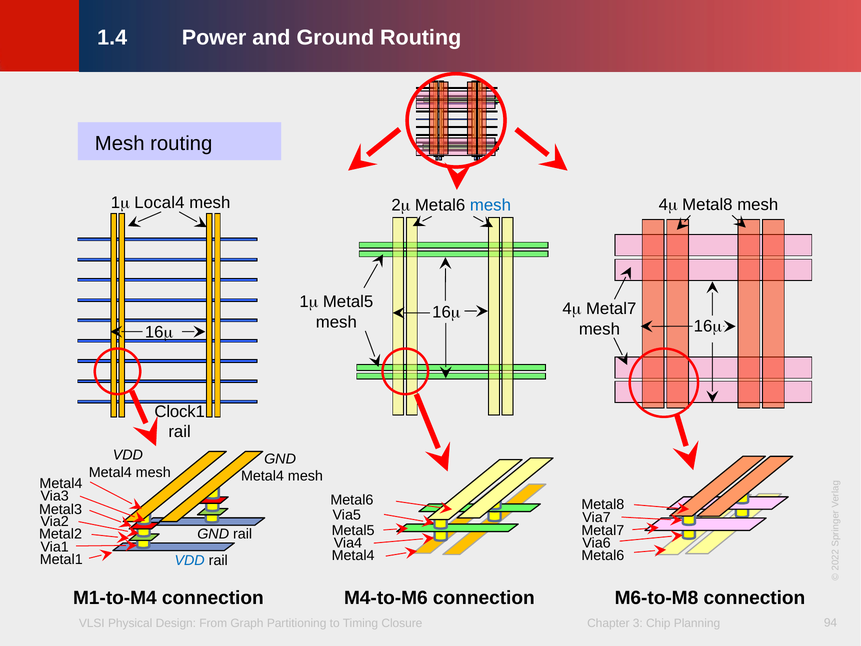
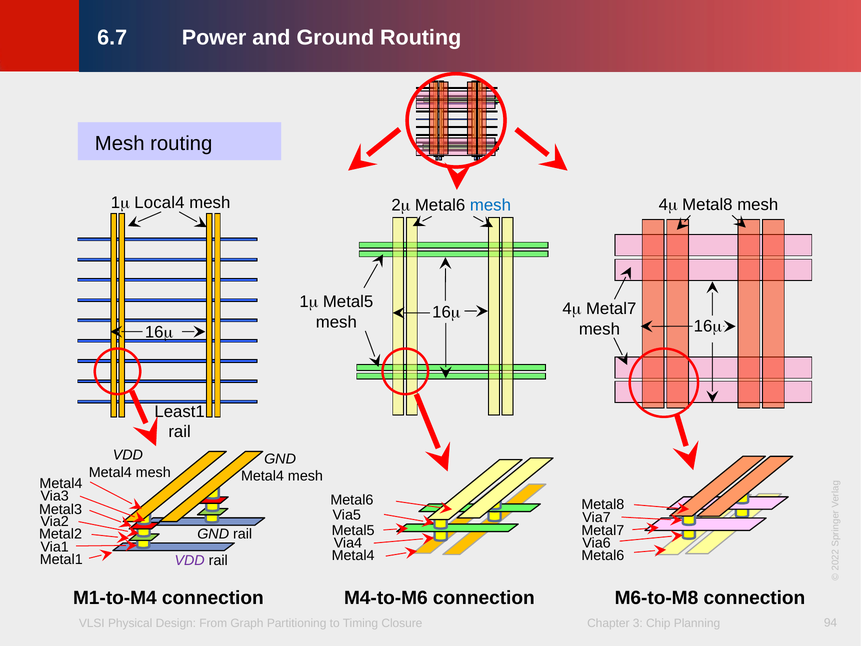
1.4: 1.4 -> 6.7 (112, 37)
Clock1: Clock1 -> Least1 (180, 412)
VDD colour: blue -> purple (190, 560)
